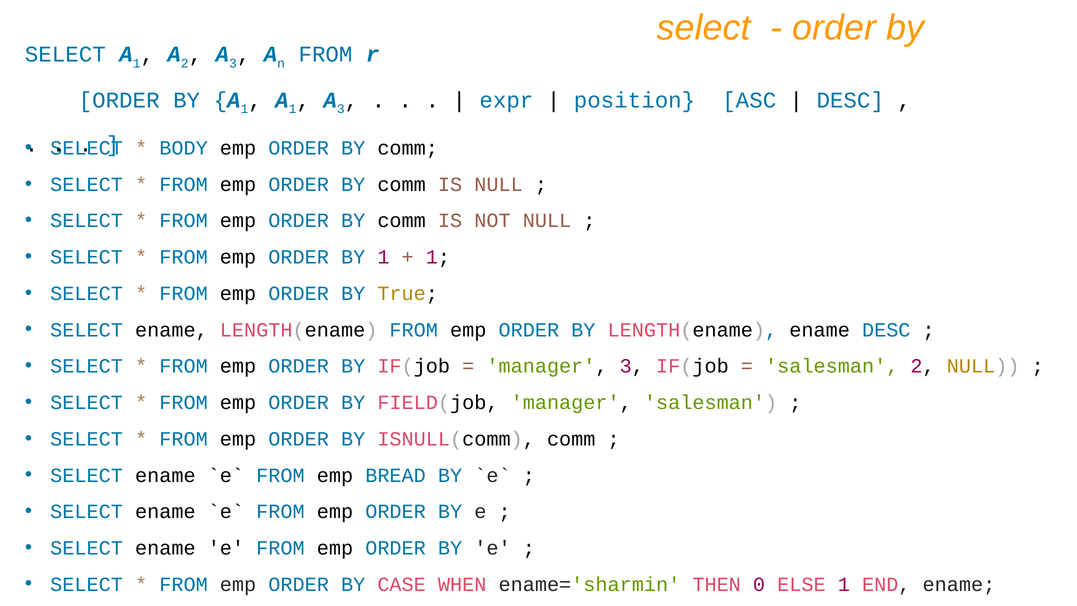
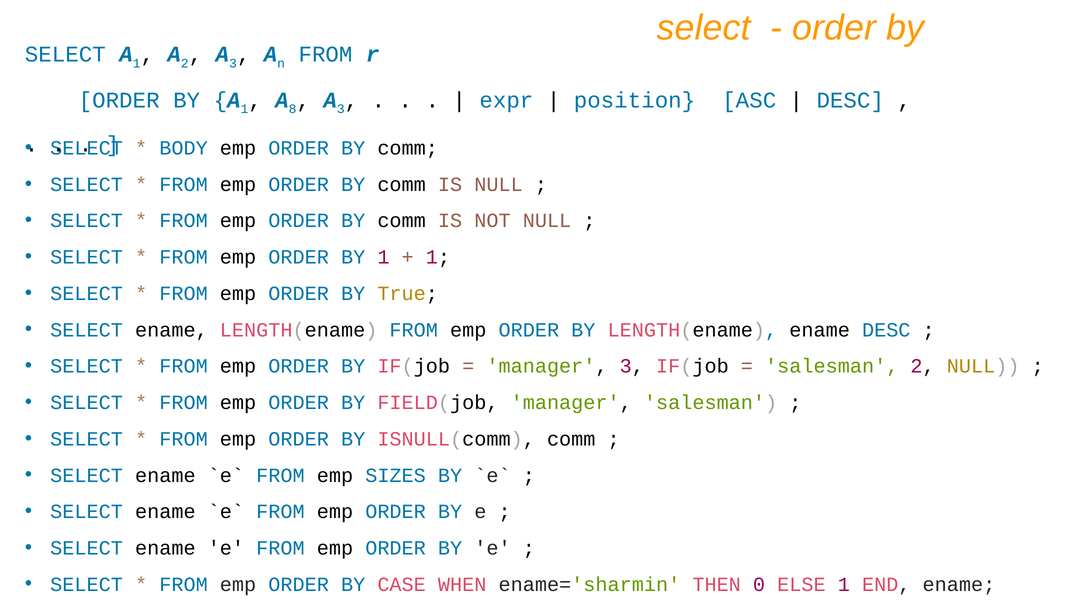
1: 1 -> 8 (293, 109)
BREAD: BREAD -> SIZES (396, 475)
